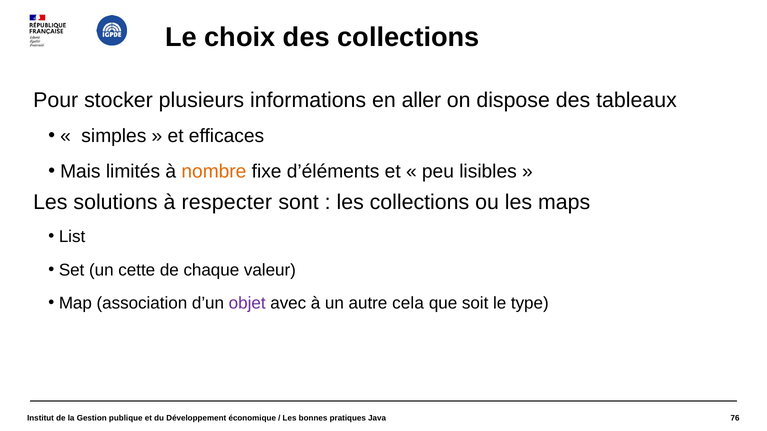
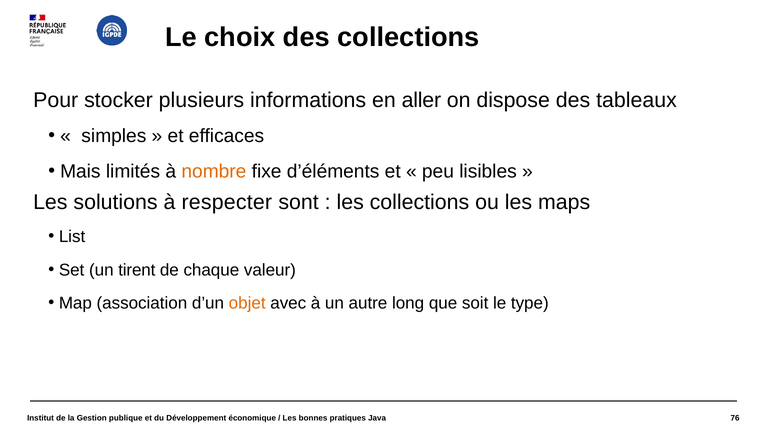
cette: cette -> tirent (137, 270)
objet colour: purple -> orange (247, 304)
cela: cela -> long (408, 304)
